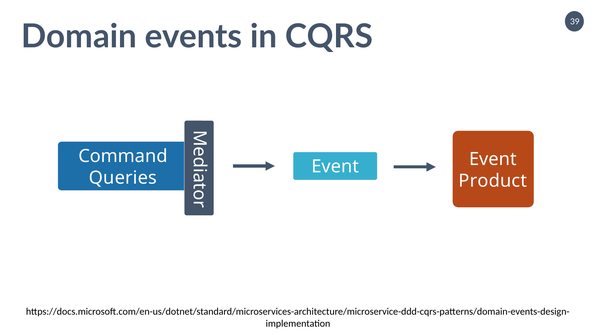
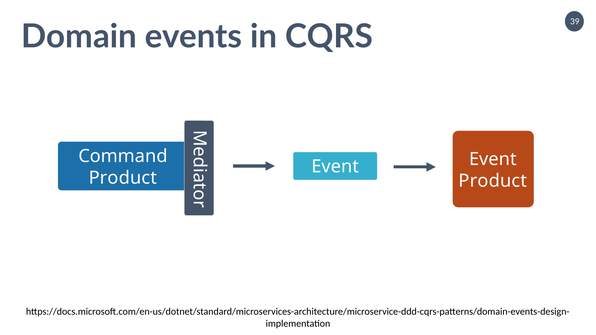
Queries: Queries -> Product (123, 178)
